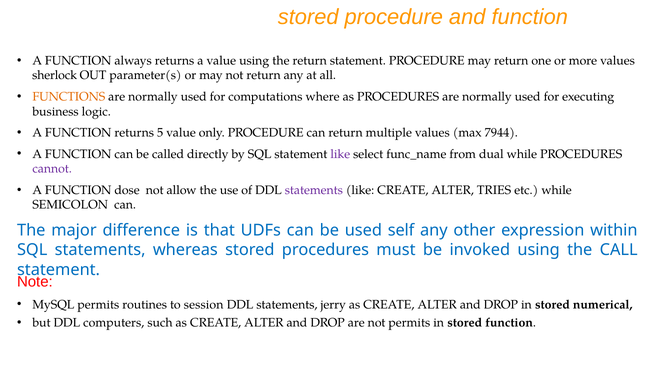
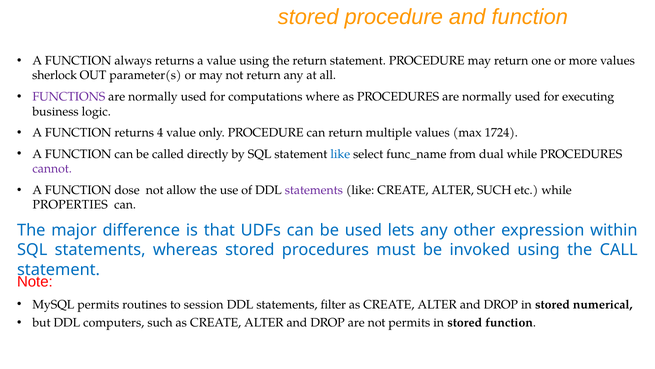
FUNCTIONS colour: orange -> purple (69, 97)
5: 5 -> 4 (160, 133)
7944: 7944 -> 1724 (501, 133)
like colour: purple -> blue (340, 154)
ALTER TRIES: TRIES -> SUCH (494, 190)
SEMICOLON: SEMICOLON -> PROPERTIES (70, 205)
self: self -> lets (401, 230)
jerry: jerry -> filter (333, 304)
